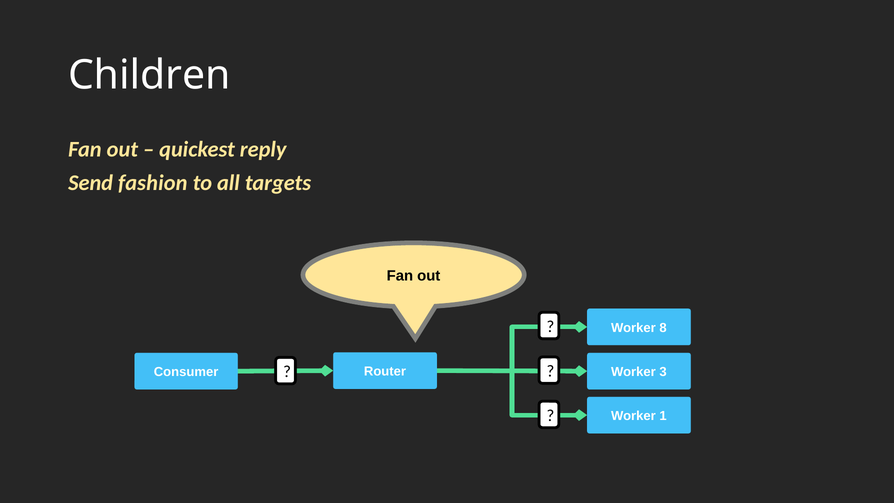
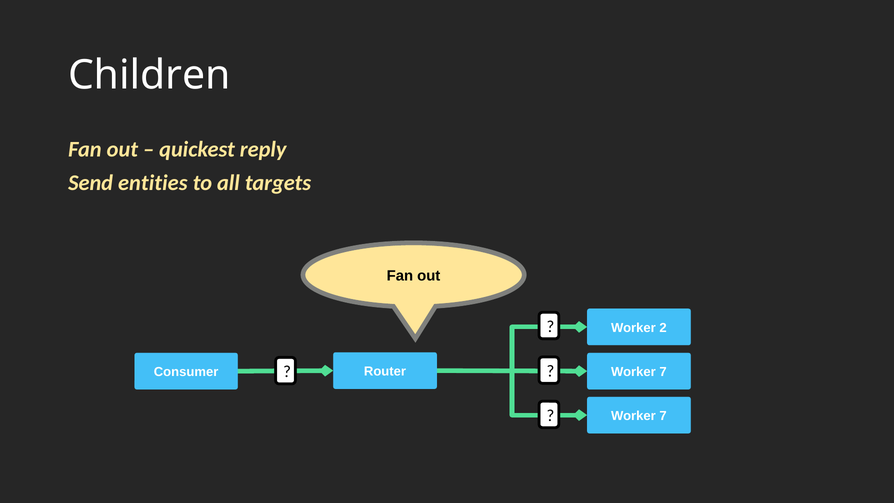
fashion: fashion -> entities (153, 183)
8: 8 -> 2 (663, 328)
3: 3 -> 7 (663, 372)
1: 1 -> 7 (663, 416)
